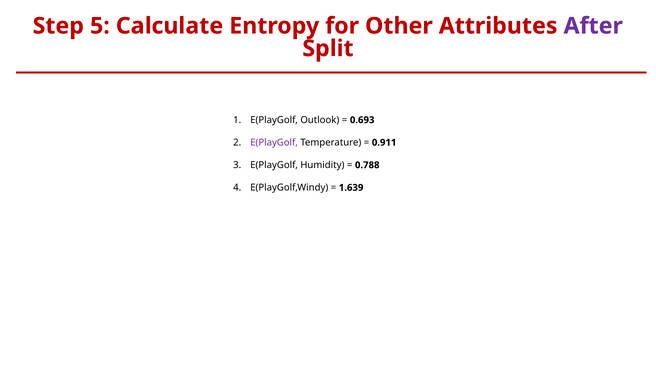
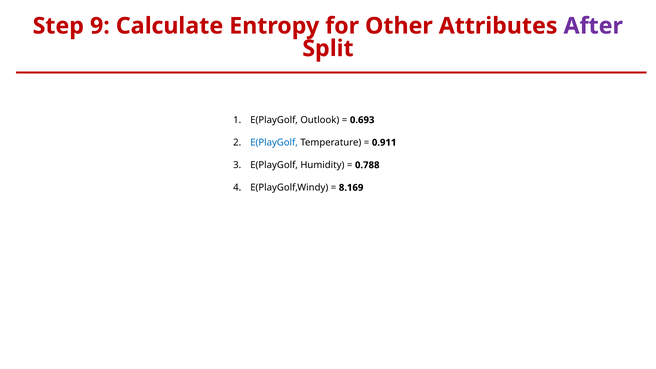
5: 5 -> 9 (100, 26)
E(PlayGolf colour: purple -> blue (274, 143)
1.639: 1.639 -> 8.169 (351, 188)
